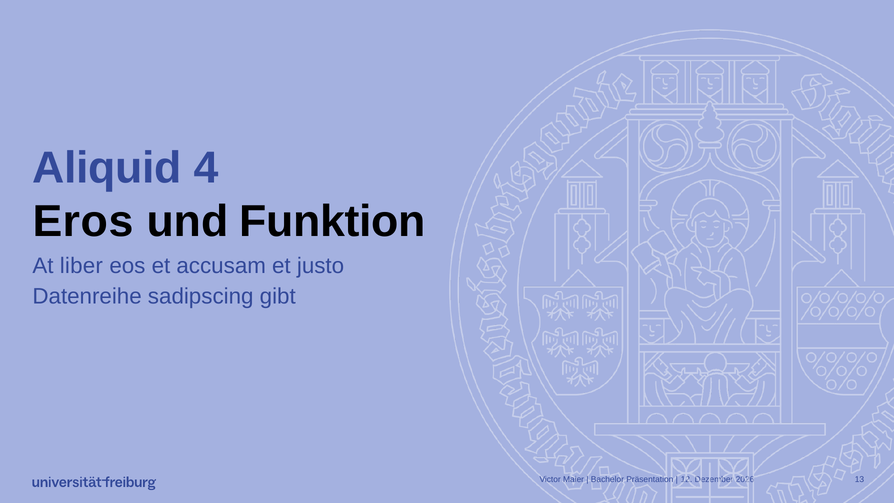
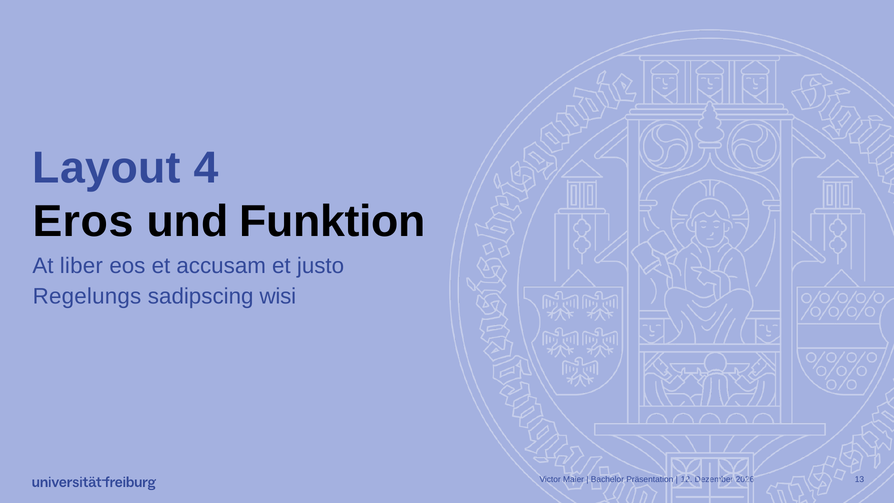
Aliquid: Aliquid -> Layout (107, 168)
Datenreihe: Datenreihe -> Regelungs (87, 297)
gibt: gibt -> wisi (278, 297)
